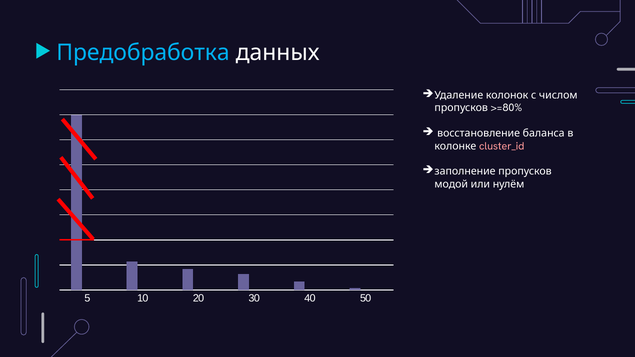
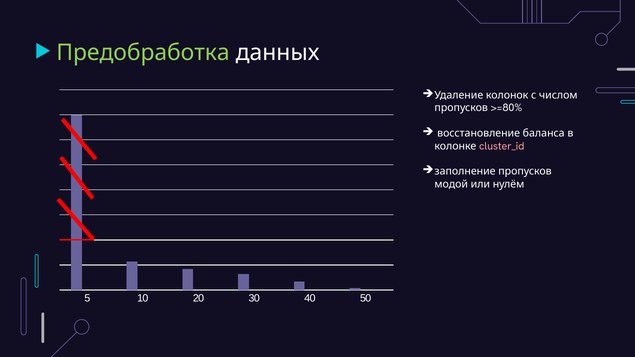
Предобработка colour: light blue -> light green (143, 53)
